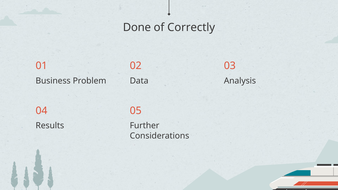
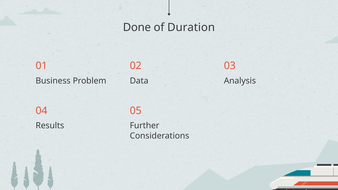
Correctly: Correctly -> Duration (191, 27)
